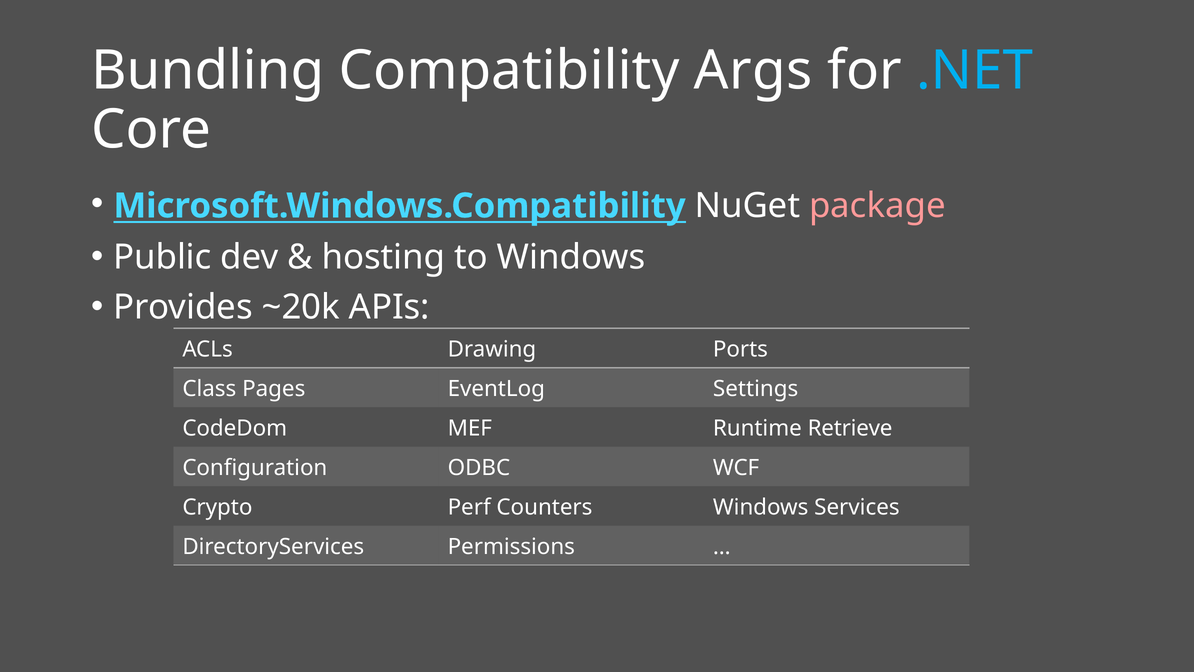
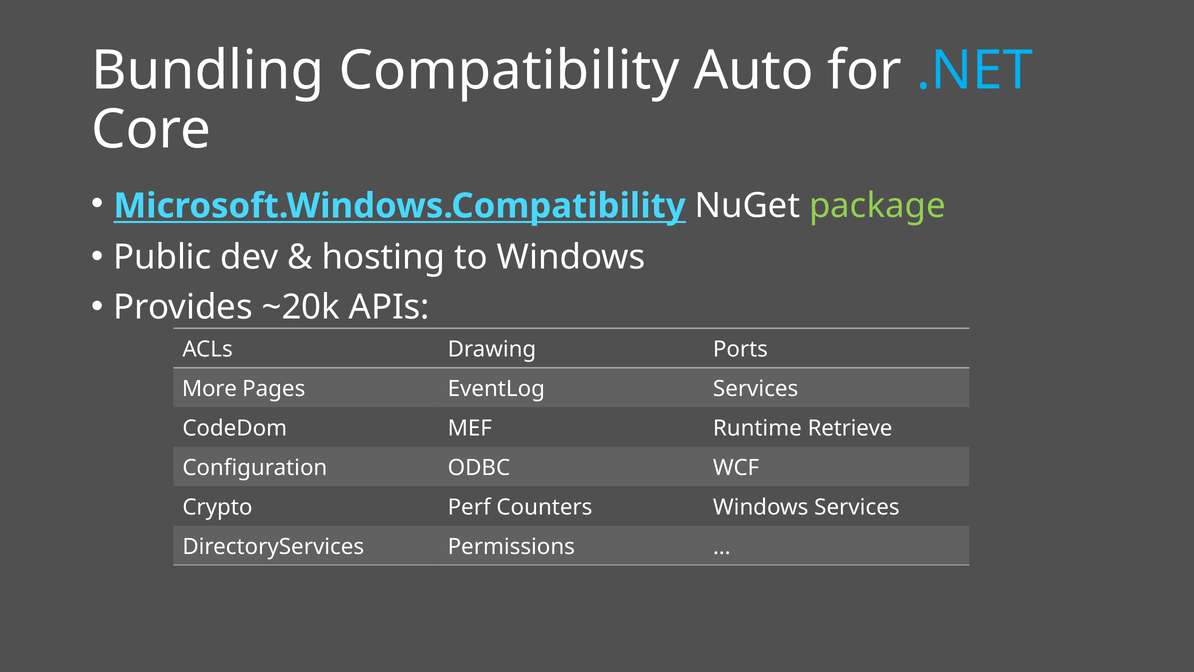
Args: Args -> Auto (754, 71)
package colour: pink -> light green (877, 206)
Class: Class -> More (209, 388)
EventLog Settings: Settings -> Services (756, 388)
